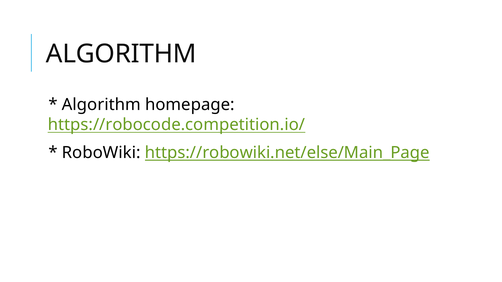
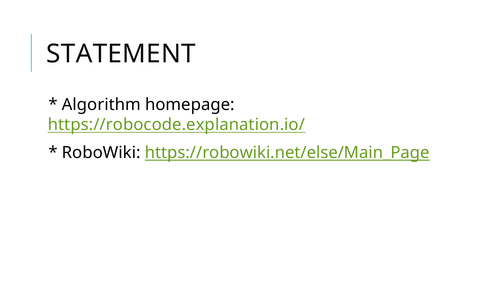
ALGORITHM: ALGORITHM -> STATEMENT (121, 54)
https://robocode.competition.io/: https://robocode.competition.io/ -> https://robocode.explanation.io/ (176, 125)
